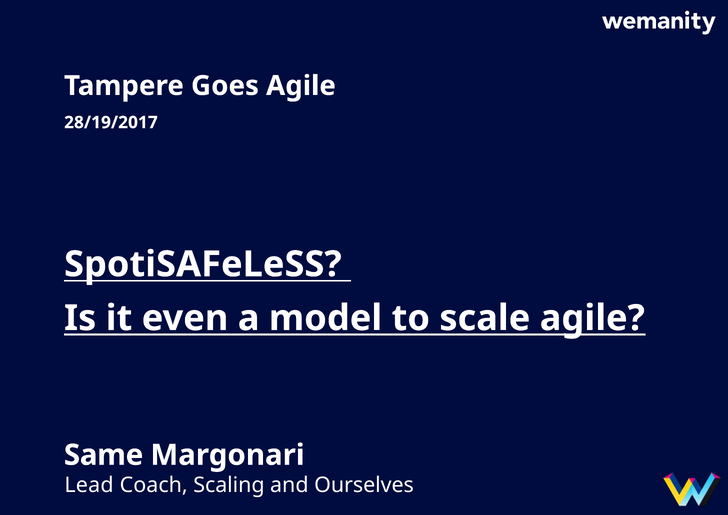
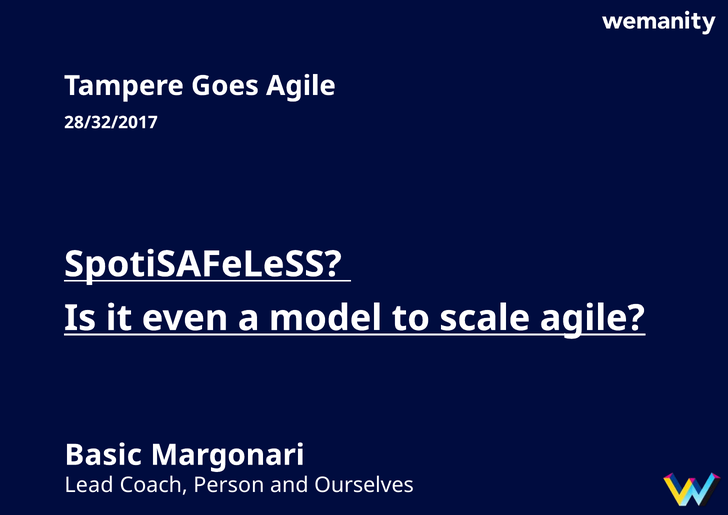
28/19/2017: 28/19/2017 -> 28/32/2017 (111, 123)
Same: Same -> Basic (103, 455)
Scaling: Scaling -> Person (229, 485)
